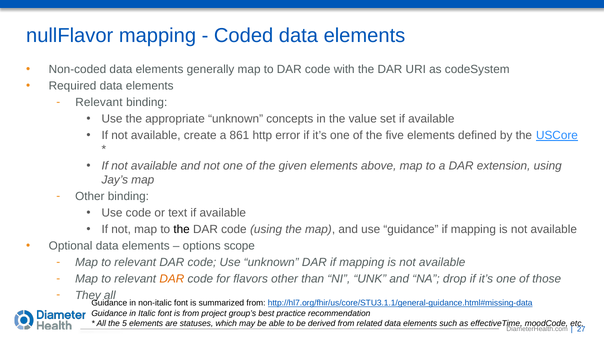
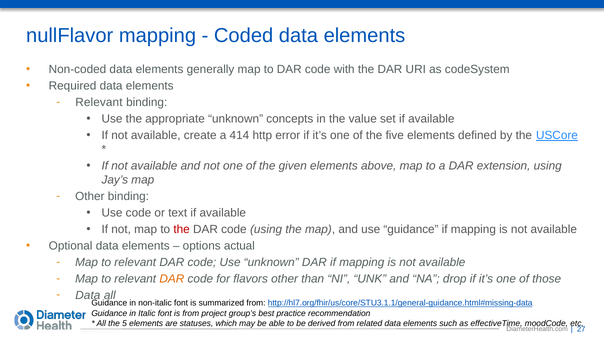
861: 861 -> 414 (239, 135)
the colour: black -> red (182, 229)
scope: scope -> actual (239, 246)
They: They -> Data (88, 295)
